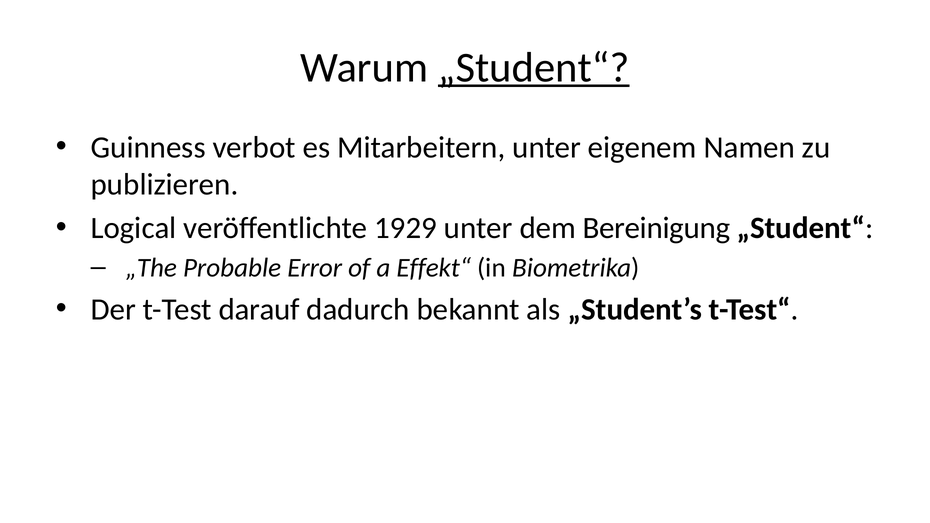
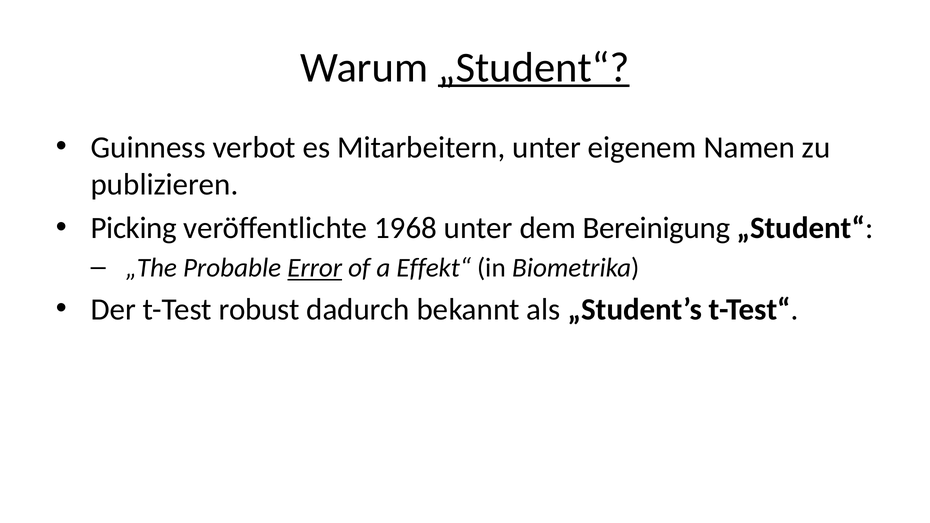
Logical: Logical -> Picking (134, 228)
1929: 1929 -> 1968 (406, 228)
Error underline: none -> present (315, 268)
darauf: darauf -> robust (259, 309)
